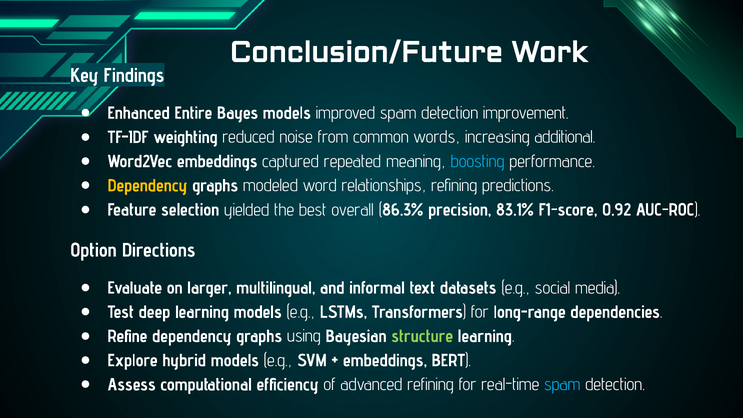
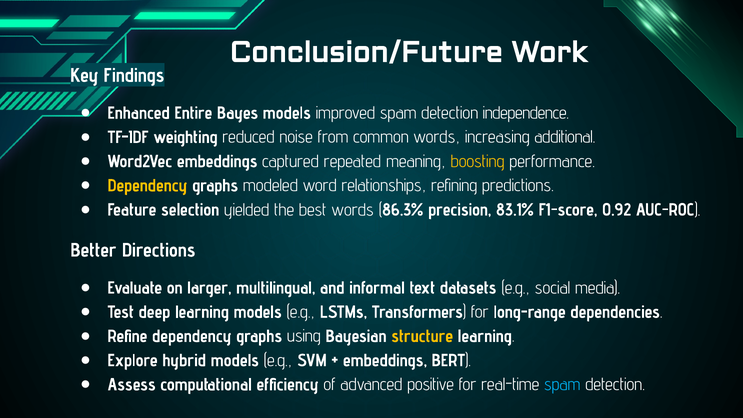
improvement: improvement -> independence (526, 113)
boosting colour: light blue -> yellow (478, 161)
best overall: overall -> words (353, 210)
Option: Option -> Better (93, 250)
structure colour: light green -> yellow (422, 336)
advanced refining: refining -> positive (431, 385)
